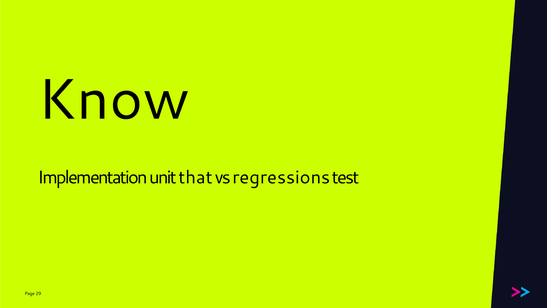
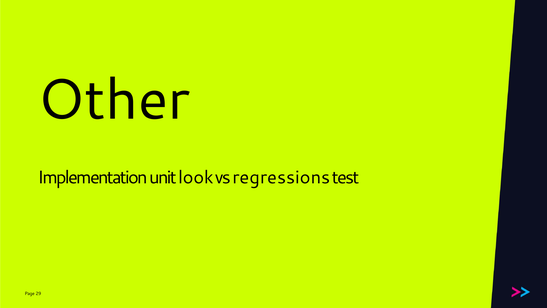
Know: Know -> Other (114, 100)
that: that -> look (196, 177)
